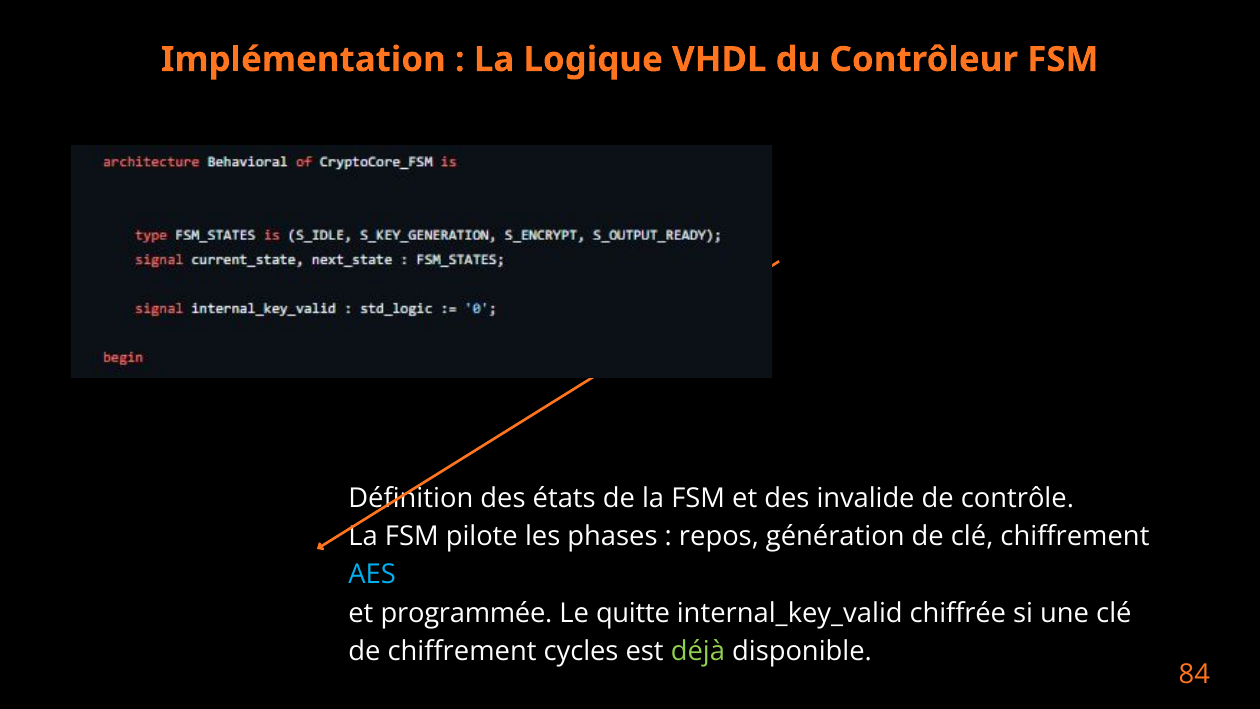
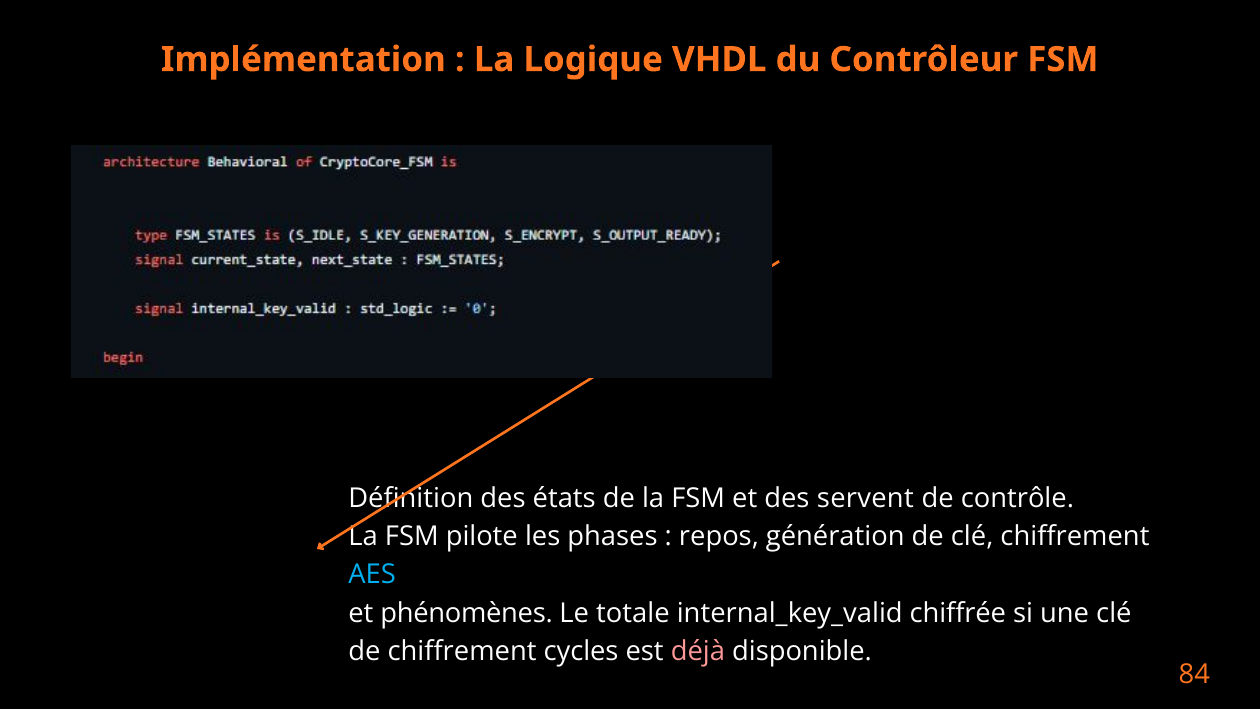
invalide: invalide -> servent (865, 498)
programmée: programmée -> phénomènes (467, 613)
quitte: quitte -> totale (633, 613)
déjà colour: light green -> pink (698, 651)
